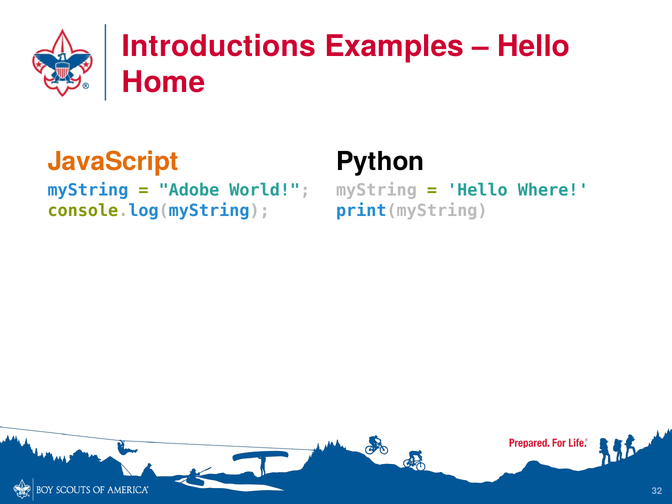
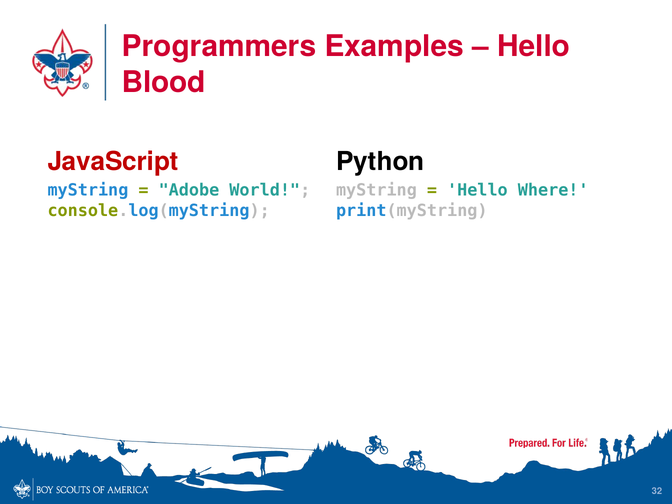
Introductions: Introductions -> Programmers (219, 46)
Home: Home -> Blood (164, 82)
JavaScript colour: orange -> red (113, 162)
